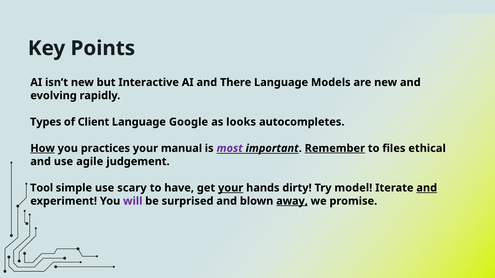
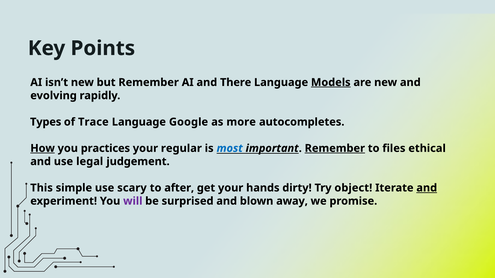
but Interactive: Interactive -> Remember (149, 82)
Models underline: none -> present (331, 82)
Client: Client -> Trace (93, 122)
looks: looks -> more (241, 122)
manual: manual -> regular (181, 149)
most colour: purple -> blue (230, 149)
agile: agile -> legal (90, 162)
Tool: Tool -> This (42, 188)
have: have -> after (179, 188)
your underline: present -> none (231, 188)
model: model -> object (353, 188)
away underline: present -> none (292, 201)
